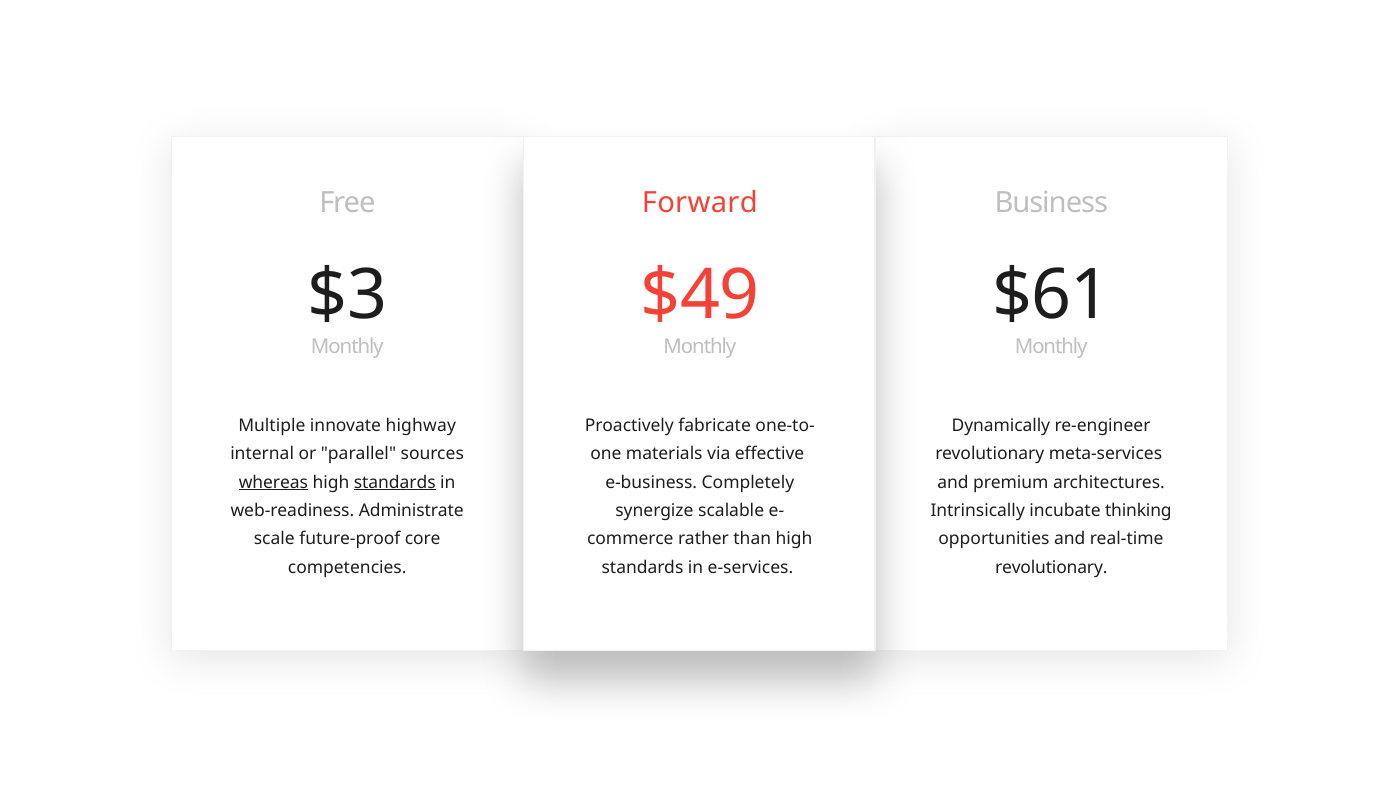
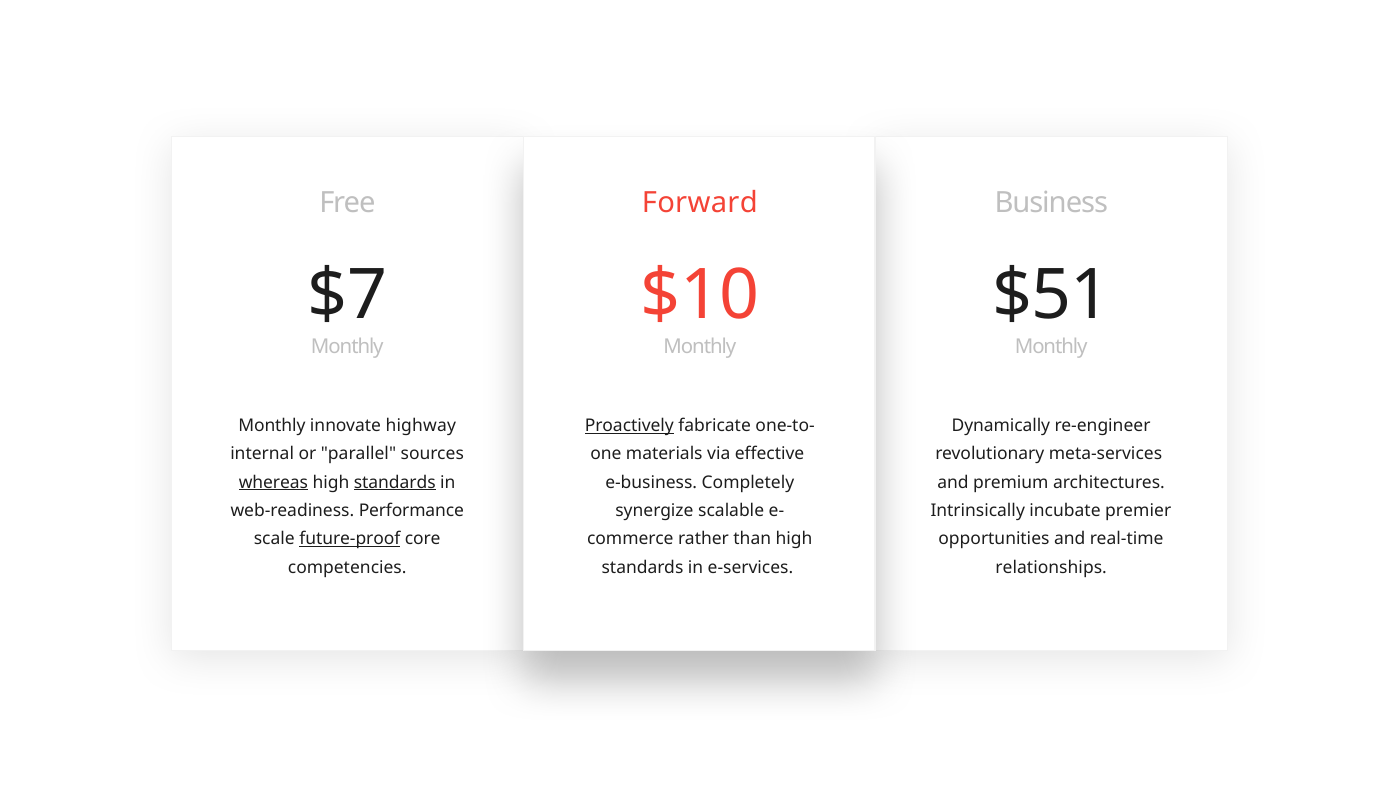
$3: $3 -> $7 (348, 295)
$49: $49 -> $10 (700, 295)
$61: $61 -> $51 (1052, 295)
Multiple: Multiple -> Monthly (272, 426)
Proactively underline: none -> present (629, 426)
Administrate: Administrate -> Performance (411, 511)
thinking: thinking -> premier (1138, 511)
future-proof underline: none -> present (350, 539)
revolutionary: revolutionary -> relationships (1051, 567)
